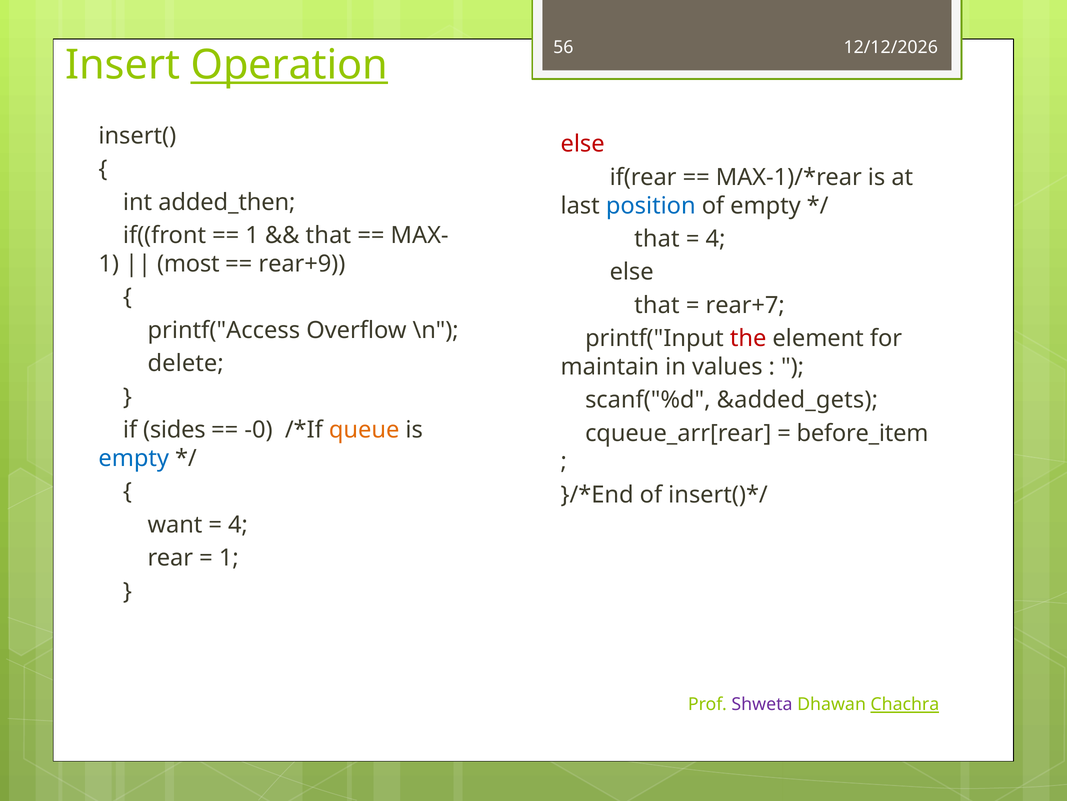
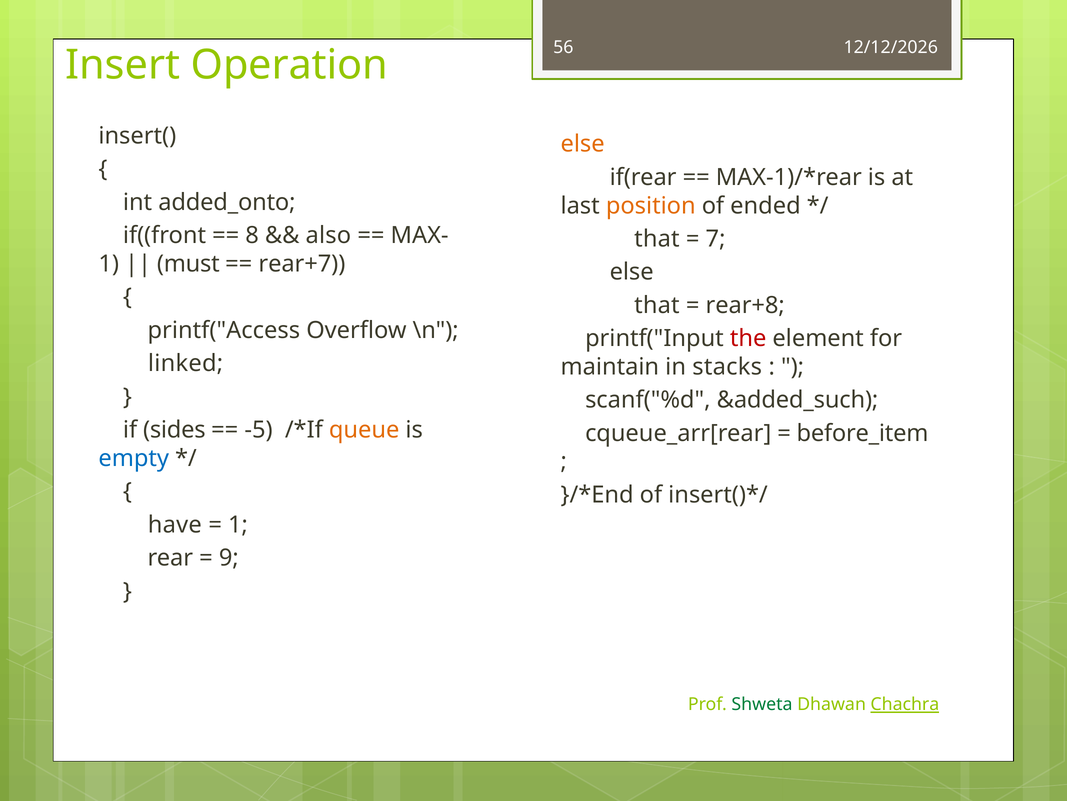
Operation underline: present -> none (289, 65)
else colour: red -> orange (583, 144)
added_then: added_then -> added_onto (227, 202)
position colour: blue -> orange (651, 206)
of empty: empty -> ended (765, 206)
1: 1 -> 8 (252, 235)
that: that -> also (328, 235)
4: 4 -> 7 (716, 239)
most: most -> must (188, 264)
rear+9: rear+9 -> rear+7 (302, 264)
rear+7: rear+7 -> rear+8 (745, 305)
delete: delete -> linked (186, 363)
values: values -> stacks (727, 367)
&added_gets: &added_gets -> &added_such (798, 400)
-0: -0 -> -5 (259, 430)
want: want -> have (175, 524)
4: 4 -> 1 (238, 524)
1: 1 -> 9 (229, 558)
Shweta colour: purple -> green (762, 704)
